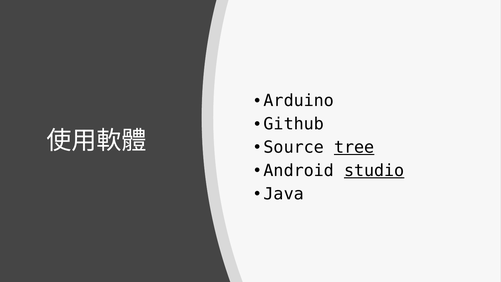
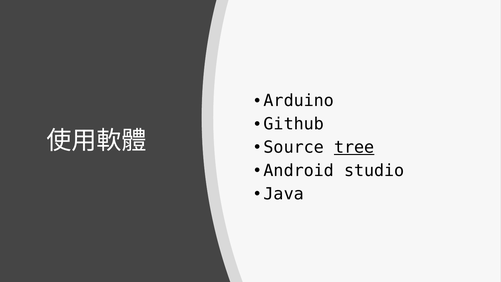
studio underline: present -> none (374, 171)
